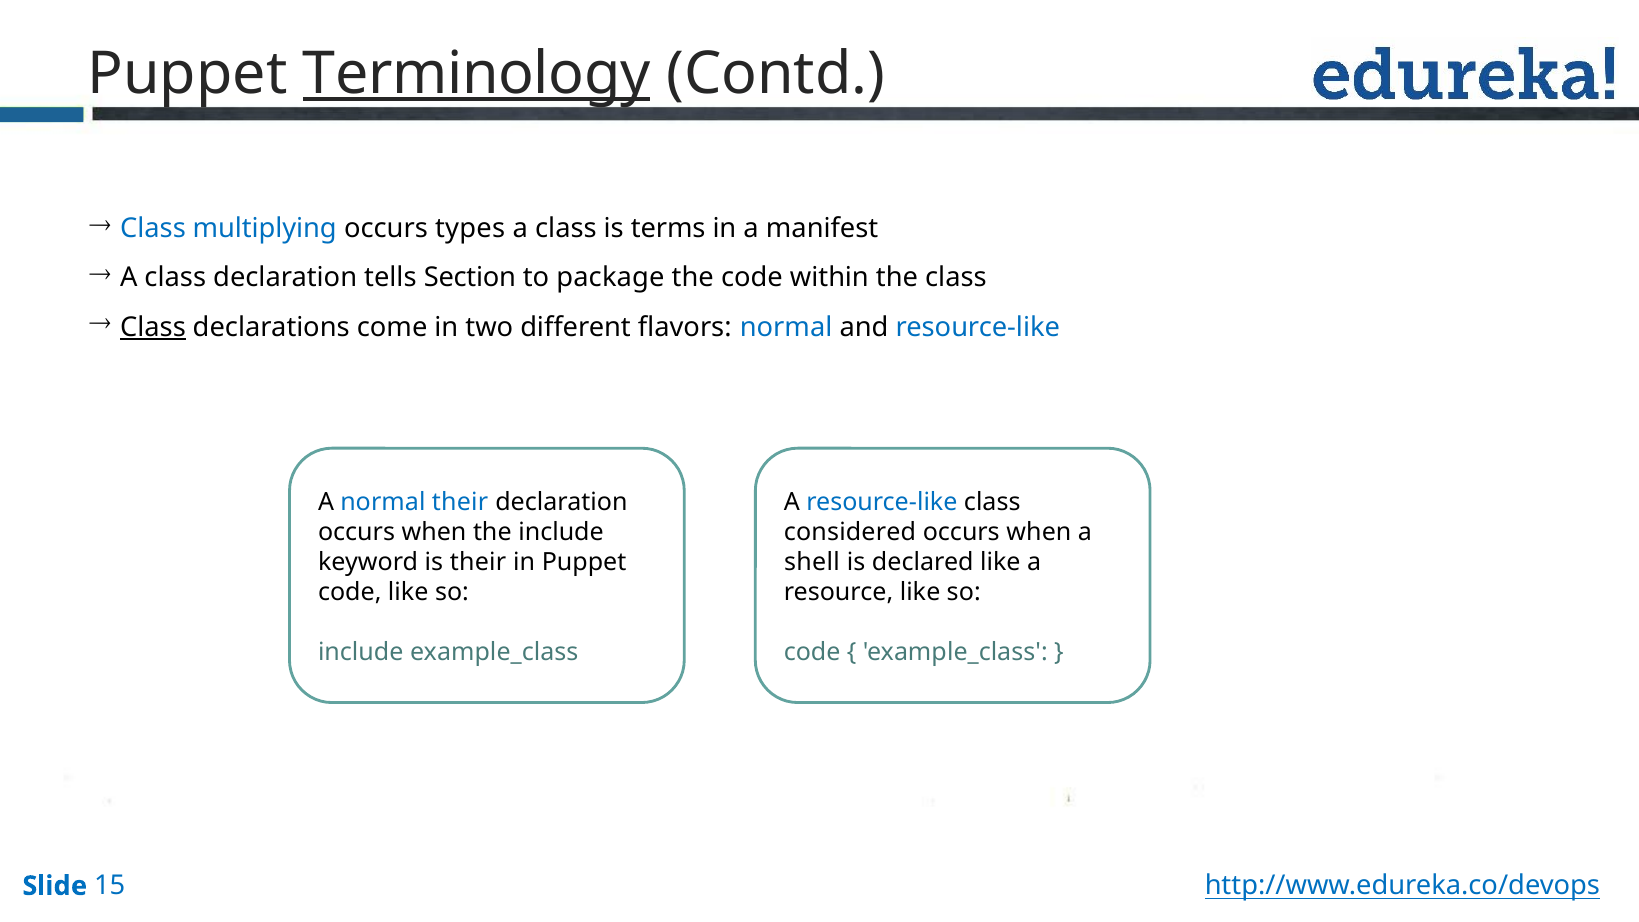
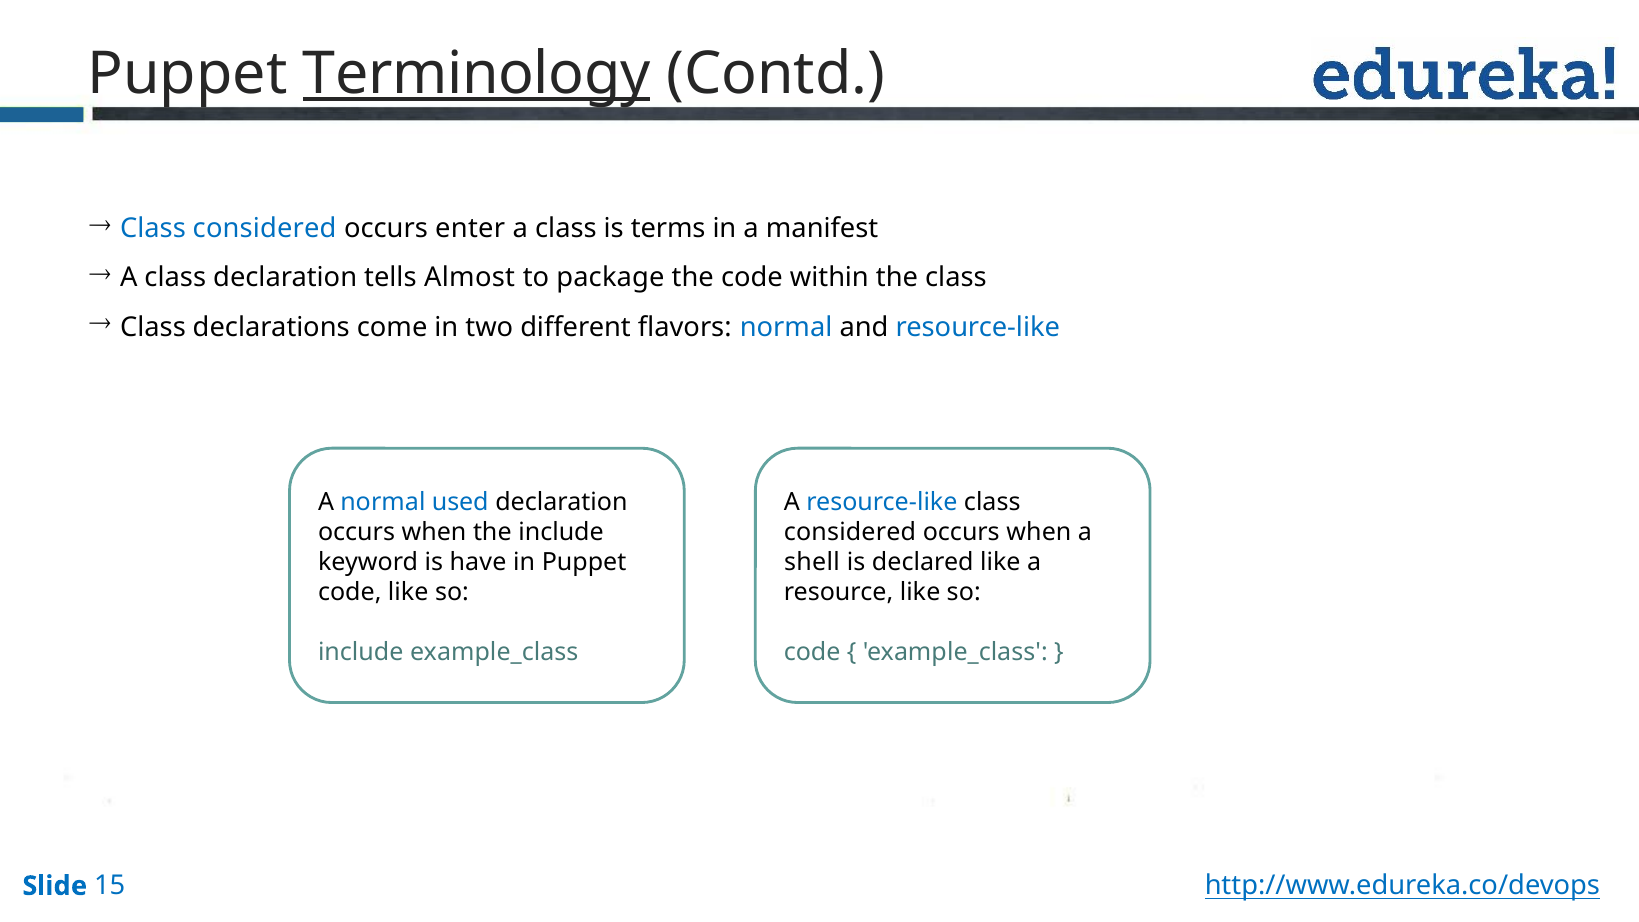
multiplying: multiplying -> considered (265, 229)
types: types -> enter (470, 229)
Section: Section -> Almost (470, 278)
Class underline: present -> none (153, 327)
normal their: their -> used (460, 502)
is their: their -> have (478, 562)
